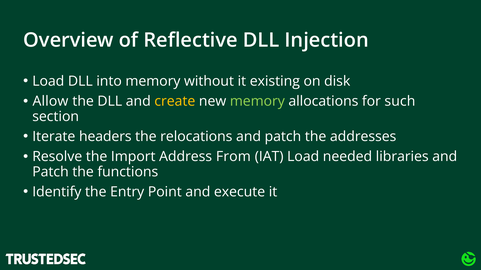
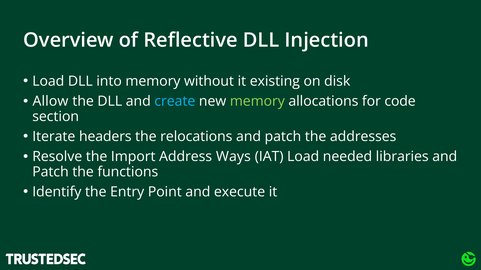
create colour: yellow -> light blue (175, 101)
such: such -> code (400, 101)
From: From -> Ways (233, 157)
